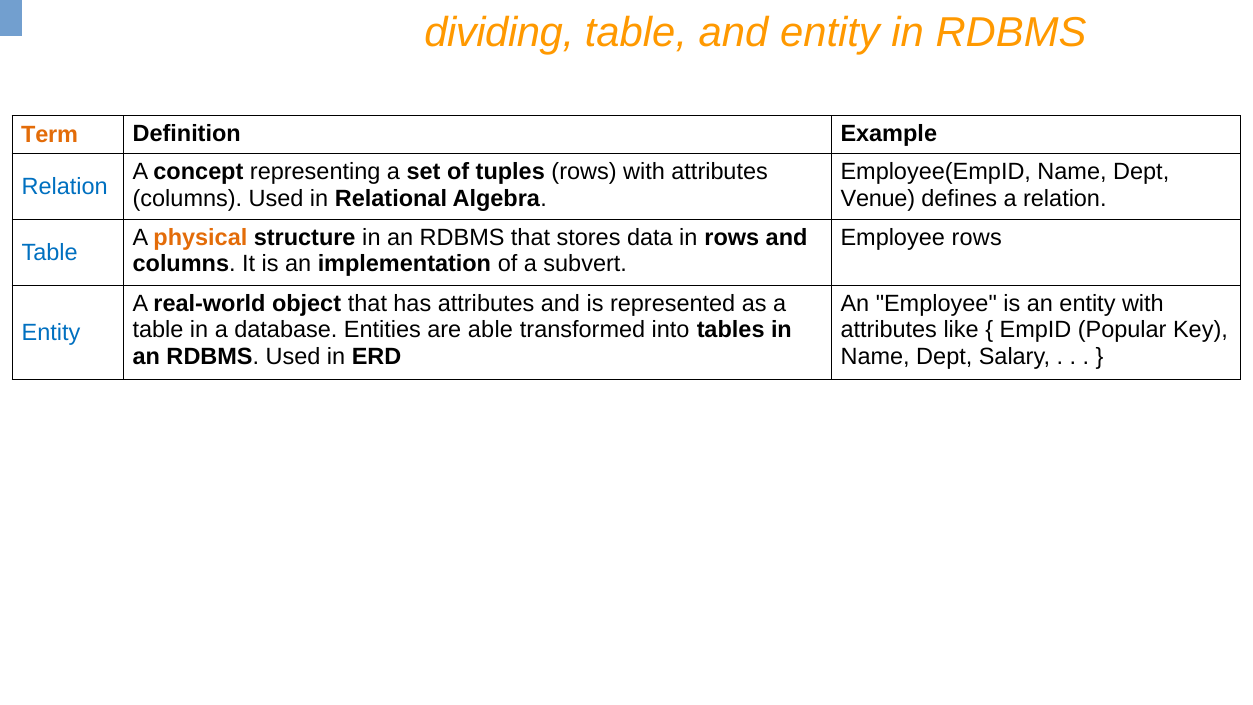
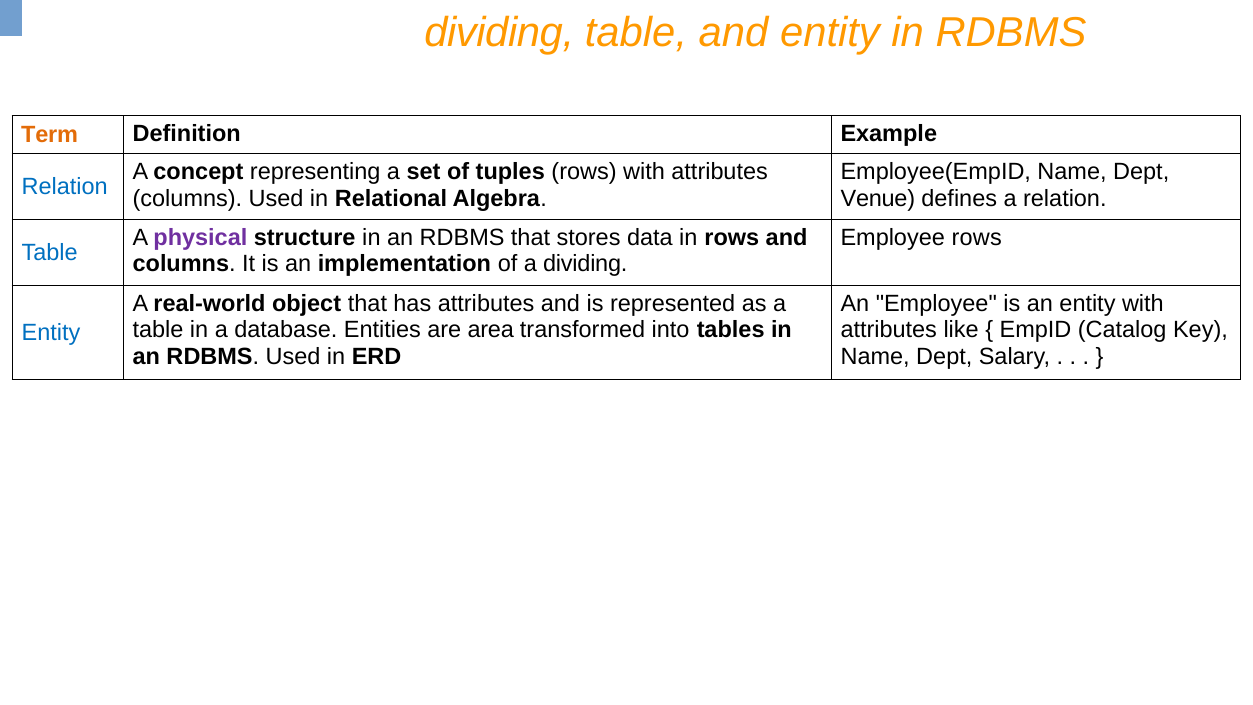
physical colour: orange -> purple (200, 238)
a subvert: subvert -> dividing (585, 264)
able: able -> area (491, 330)
Popular: Popular -> Catalog (1122, 330)
